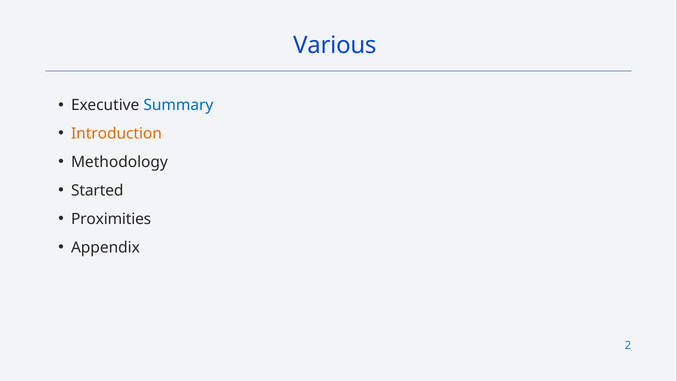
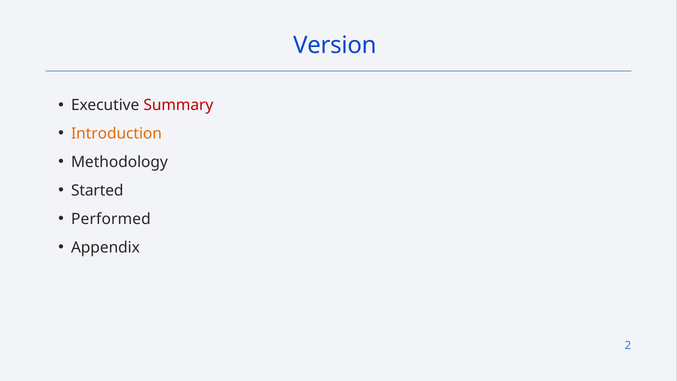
Various: Various -> Version (335, 45)
Summary colour: blue -> red (178, 105)
Proximities: Proximities -> Performed (111, 219)
